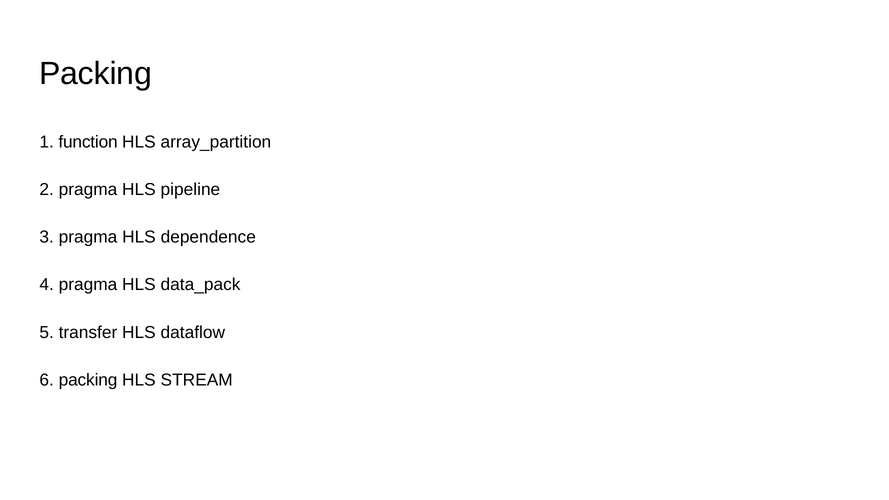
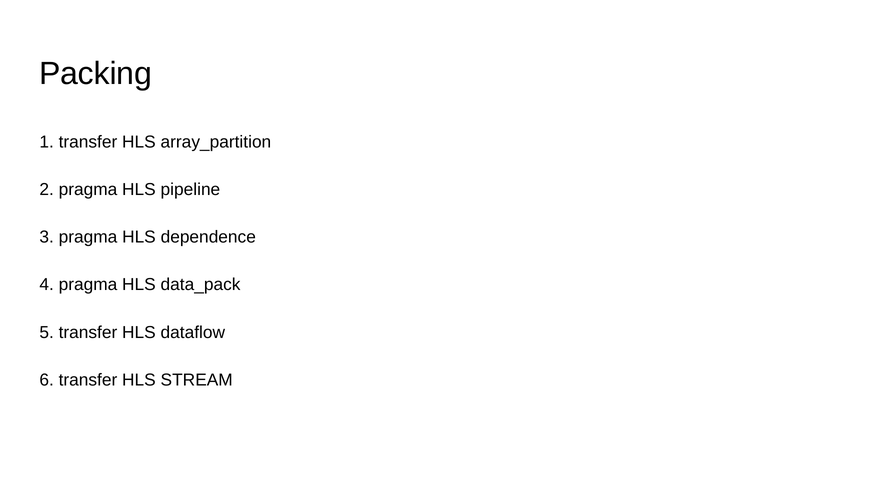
1 function: function -> transfer (88, 142)
6 packing: packing -> transfer (88, 380)
